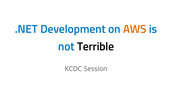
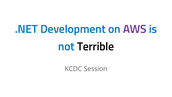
AWS colour: orange -> purple (135, 29)
